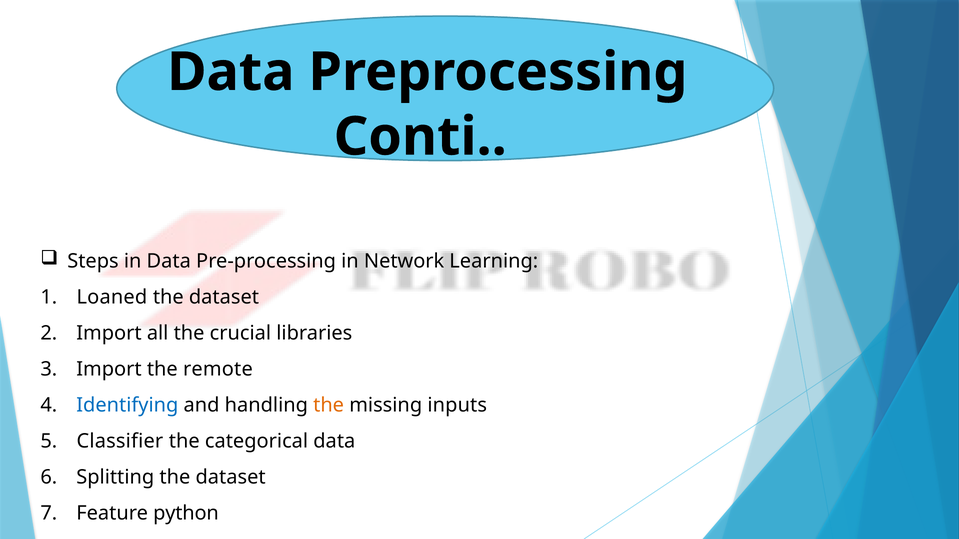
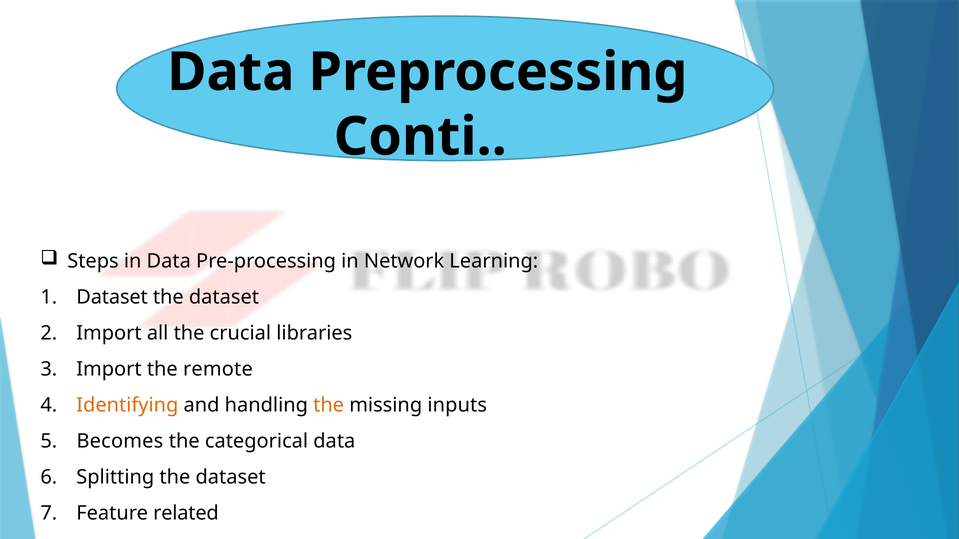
Loaned: Loaned -> Dataset (112, 298)
Identifying colour: blue -> orange (127, 405)
Classifier: Classifier -> Becomes (120, 441)
python: python -> related (186, 513)
